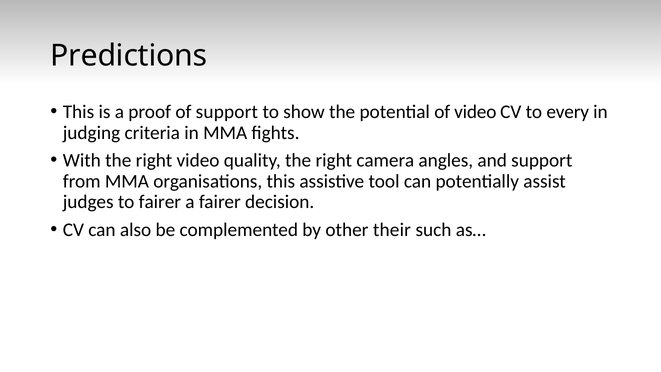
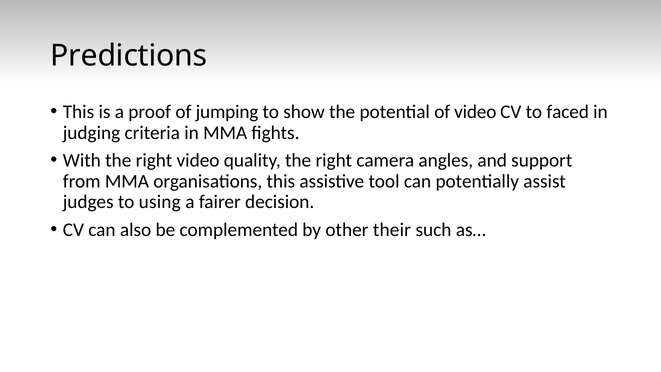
of support: support -> jumping (227, 112)
every: every -> faced (568, 112)
to fairer: fairer -> using (160, 202)
